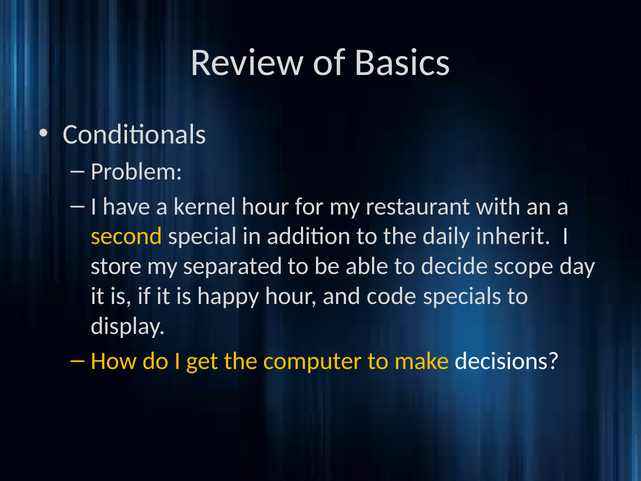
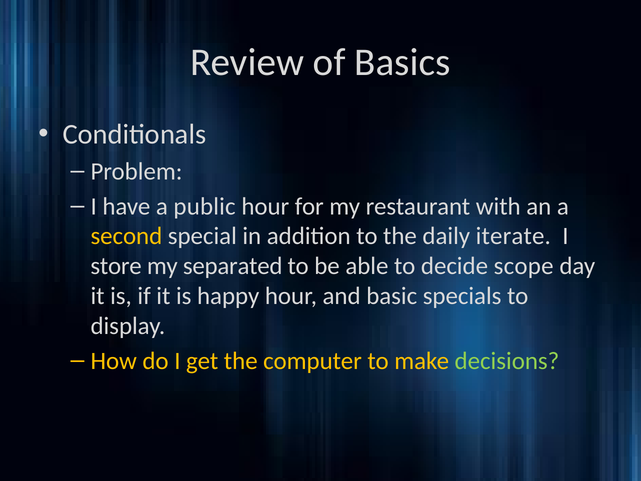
kernel: kernel -> public (205, 206)
inherit: inherit -> iterate (513, 236)
code: code -> basic (392, 296)
decisions colour: white -> light green (507, 361)
